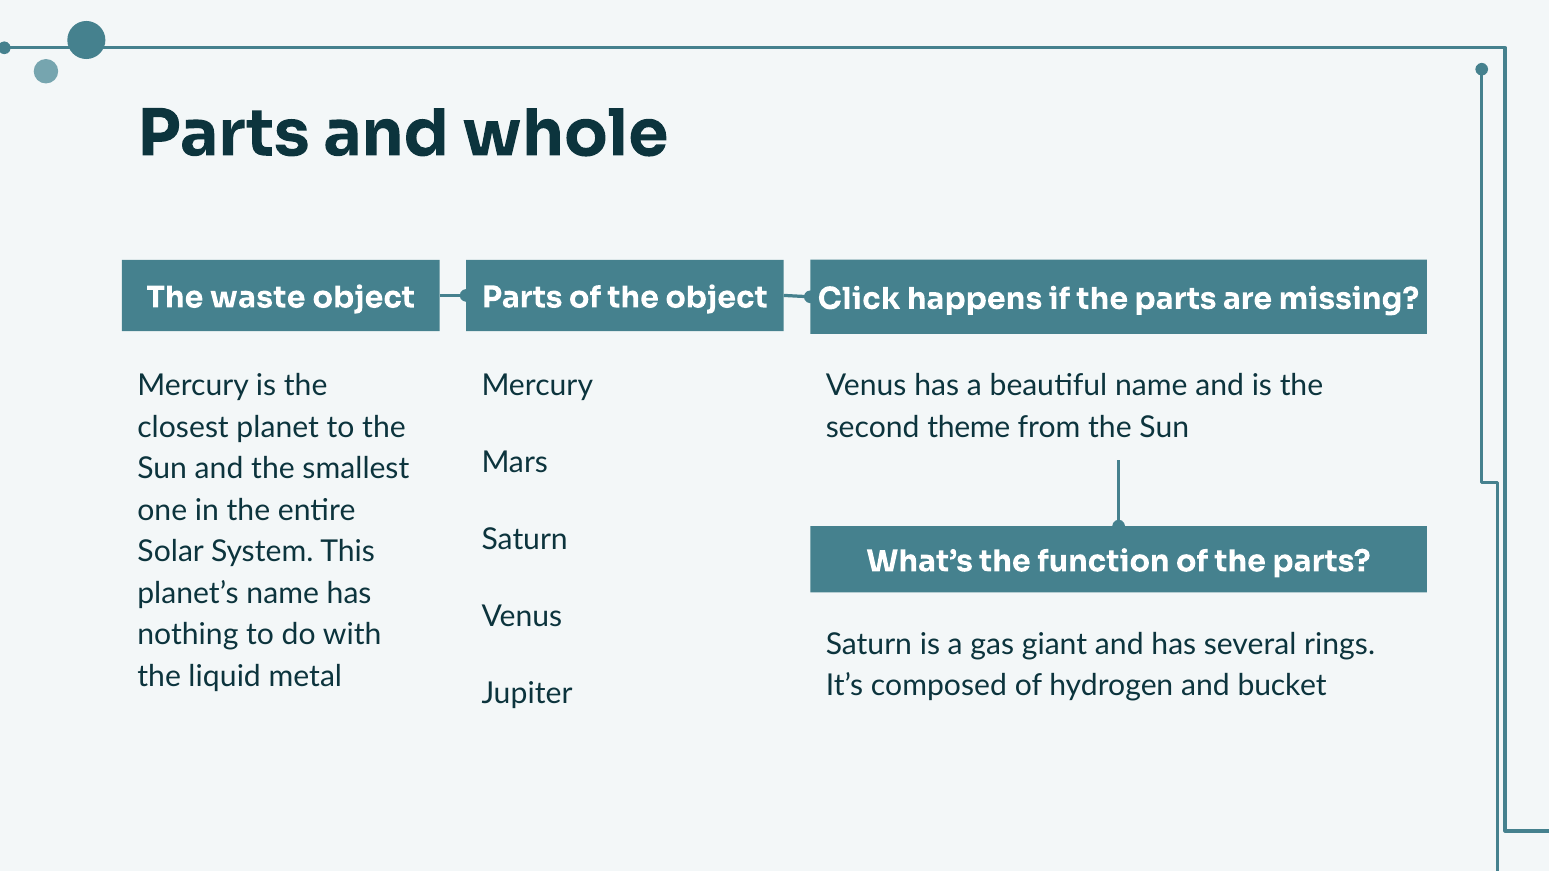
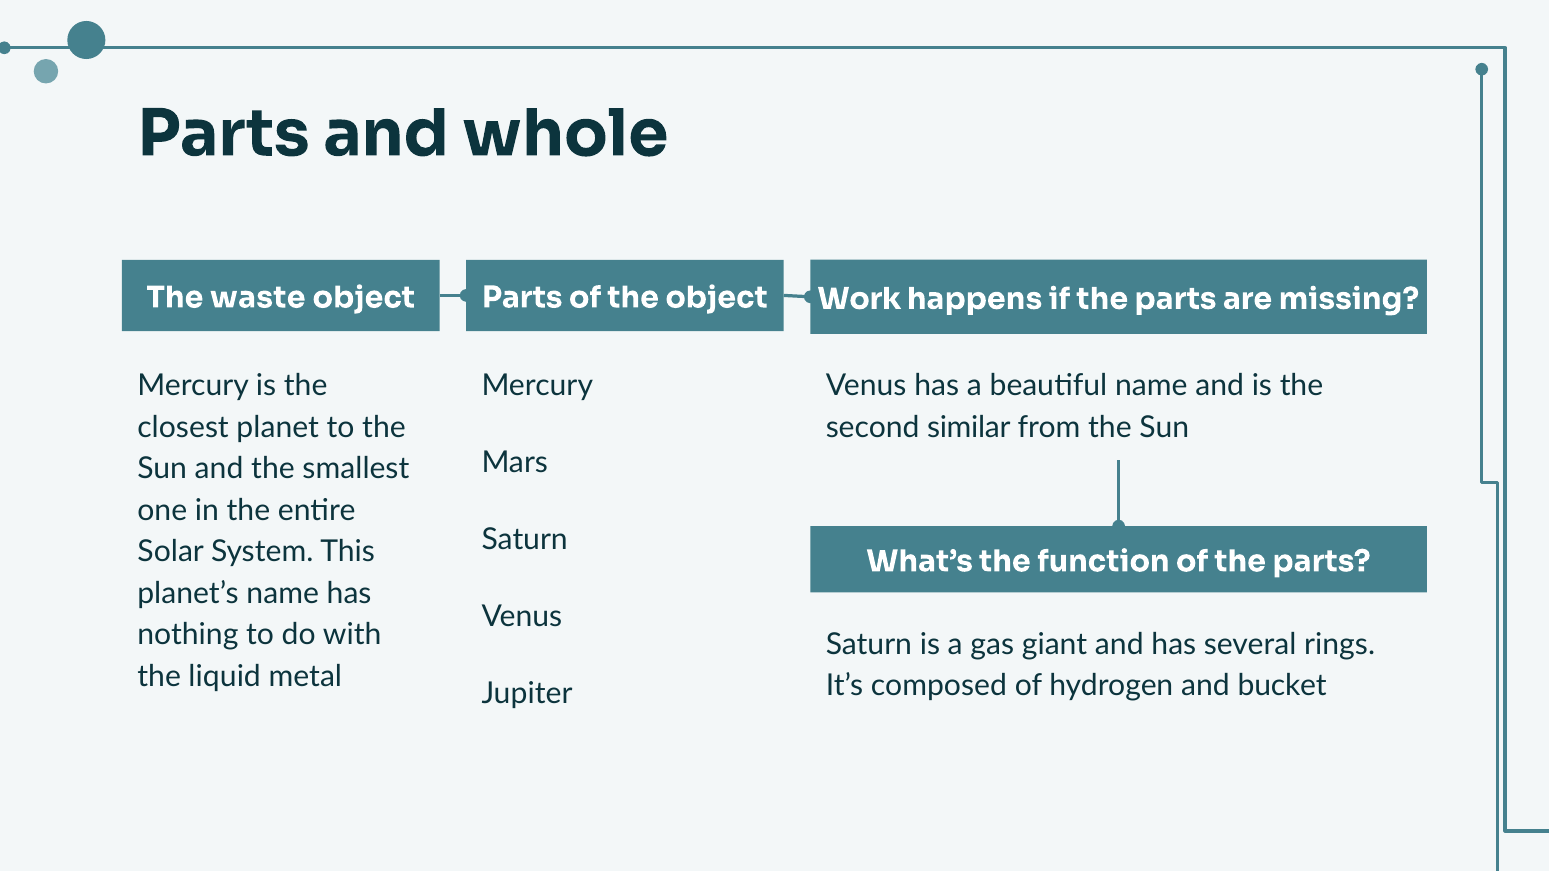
Click: Click -> Work (859, 299)
theme: theme -> similar (969, 428)
